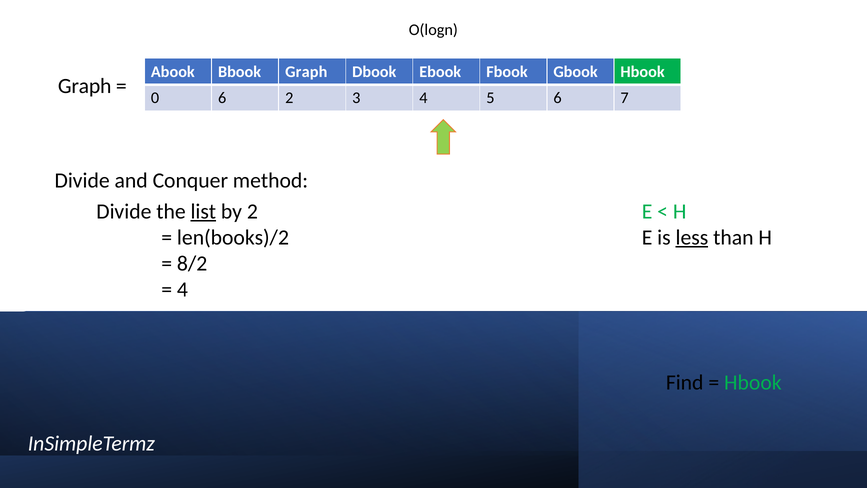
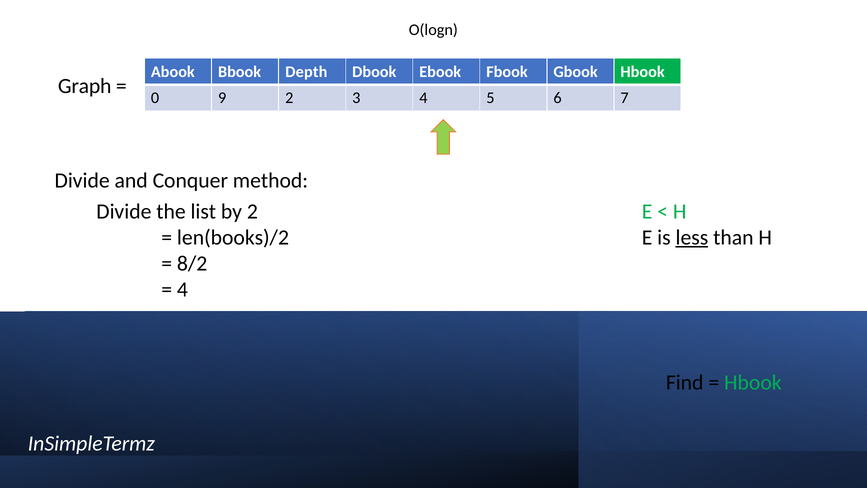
Bbook Graph: Graph -> Depth (306, 72)
0 6: 6 -> 9 (222, 98)
list underline: present -> none (203, 211)
